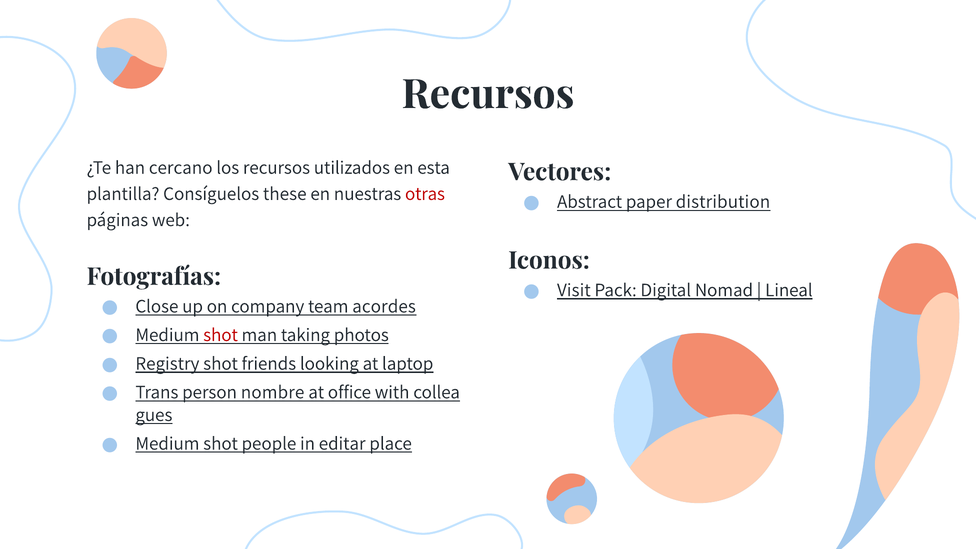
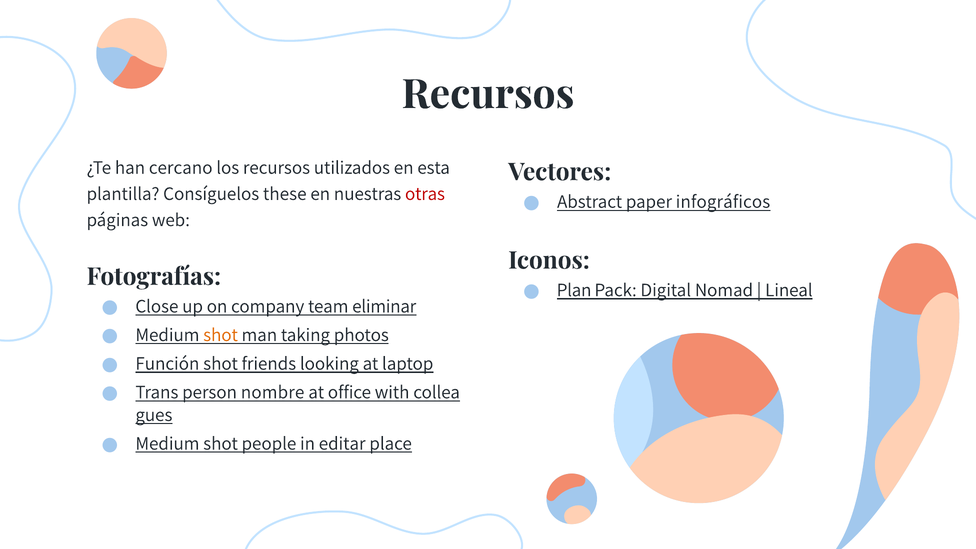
distribution: distribution -> infográficos (723, 202)
Visit: Visit -> Plan (574, 290)
acordes: acordes -> eliminar (384, 306)
shot colour: red -> orange (221, 335)
Registry: Registry -> Función (167, 363)
